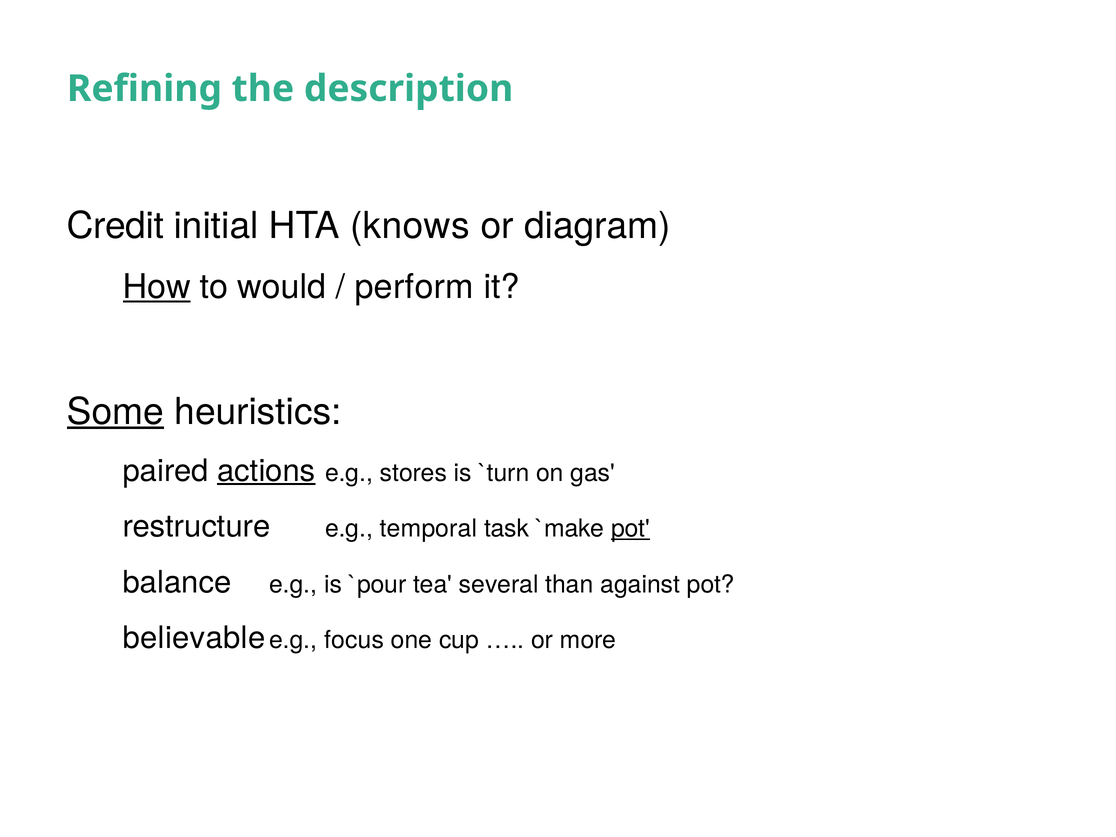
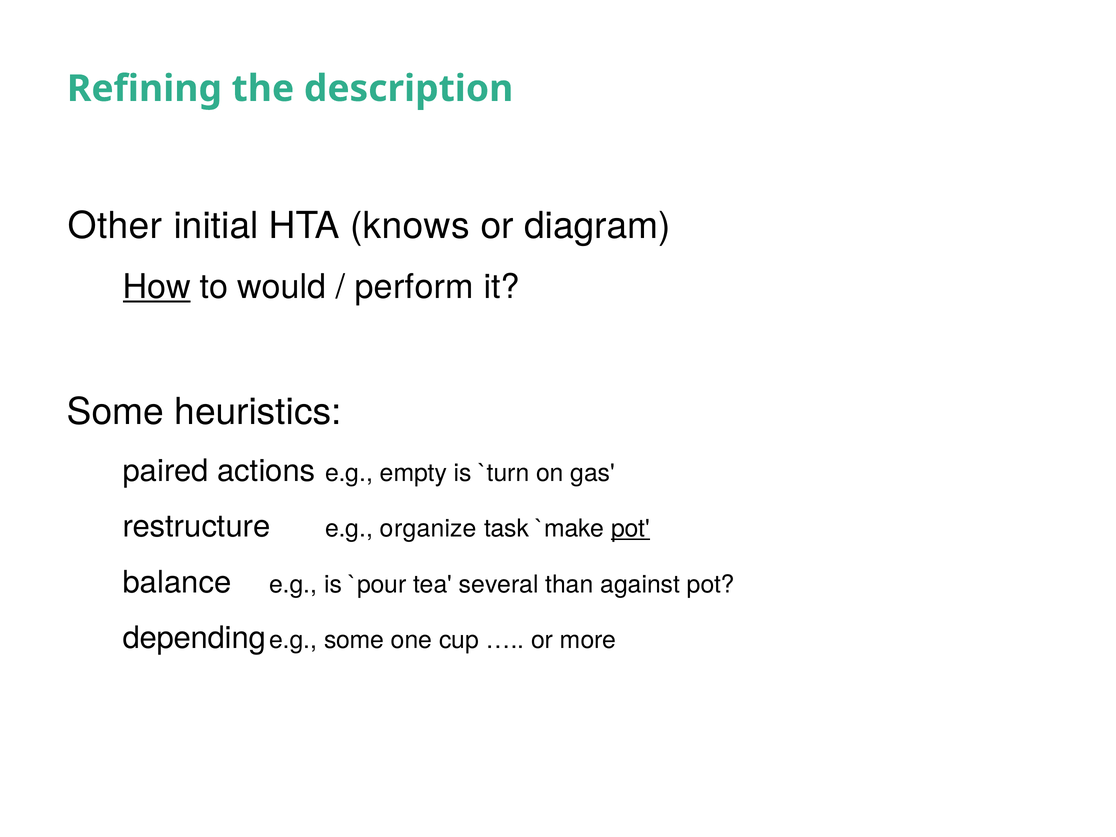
Credit: Credit -> Other (115, 226)
Some underline: present -> none (116, 412)
actions underline: present -> none (266, 471)
stores: stores -> empty (413, 473)
temporal: temporal -> organize (428, 529)
believable: believable -> depending (194, 638)
e.g focus: focus -> some (354, 640)
